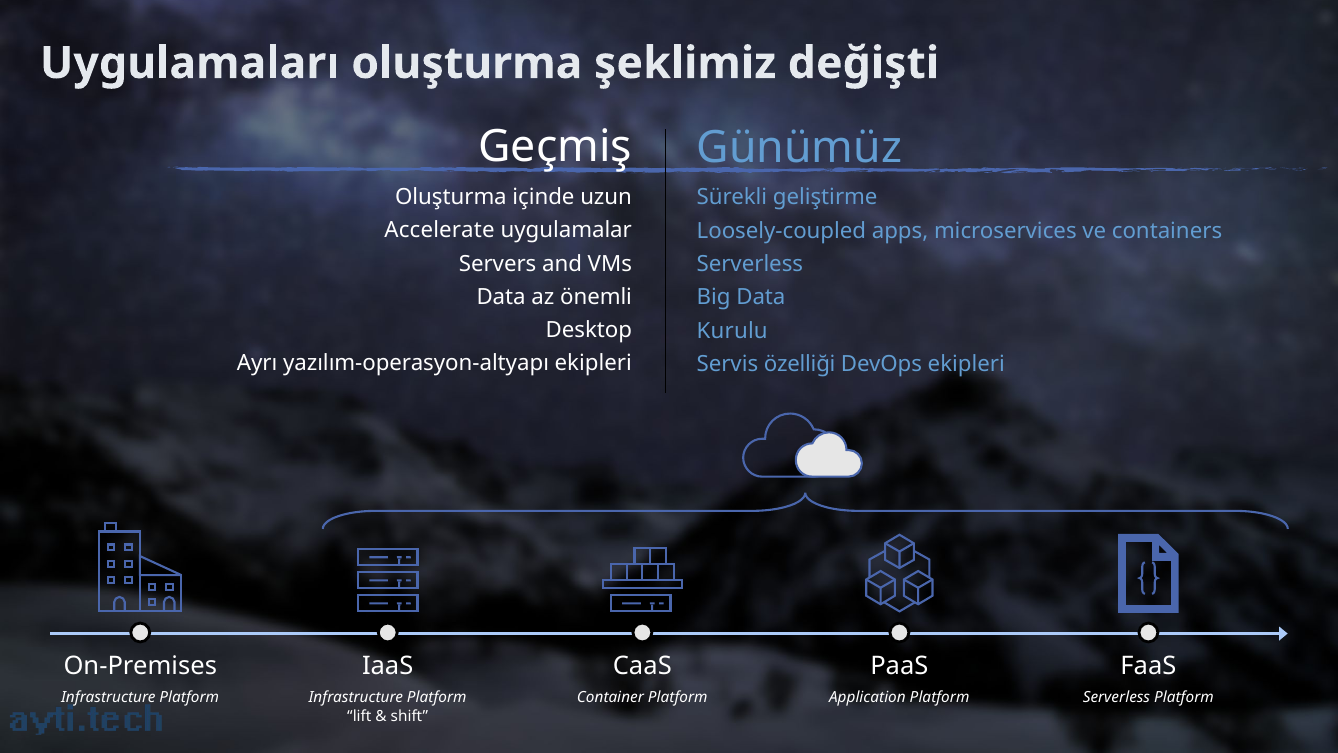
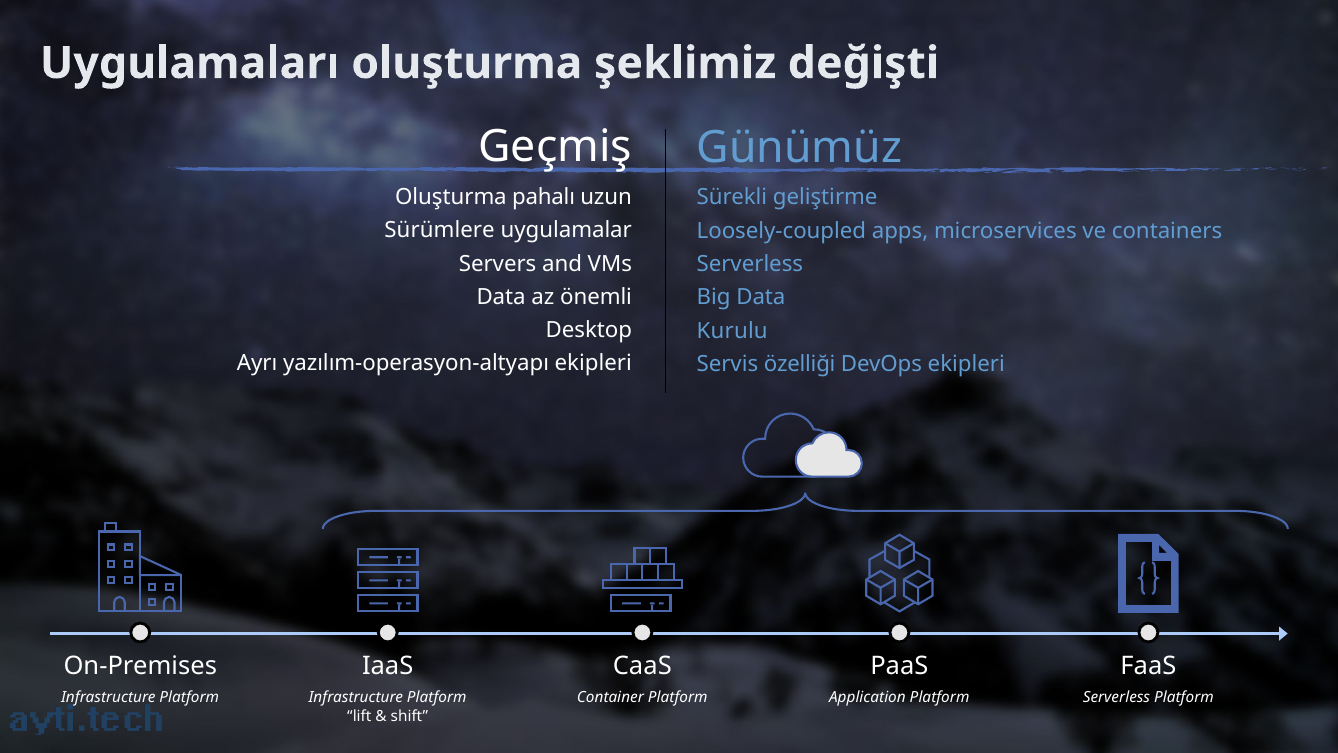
içinde: içinde -> pahalı (544, 197)
Accelerate: Accelerate -> Sürümlere (440, 230)
